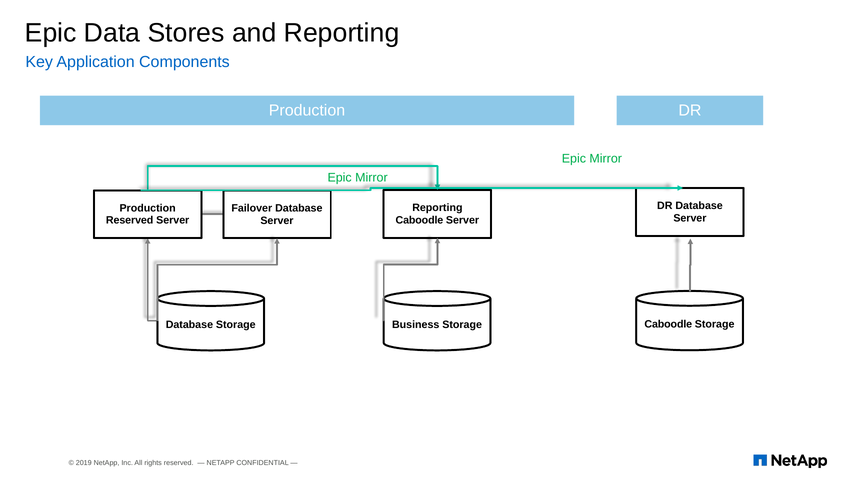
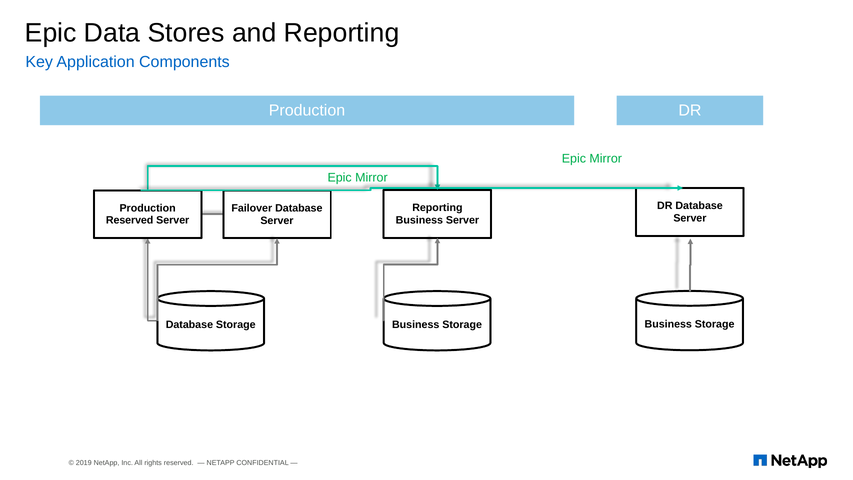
Caboodle: Caboodle -> Business (419, 220)
Storage Caboodle: Caboodle -> Business (668, 324)
